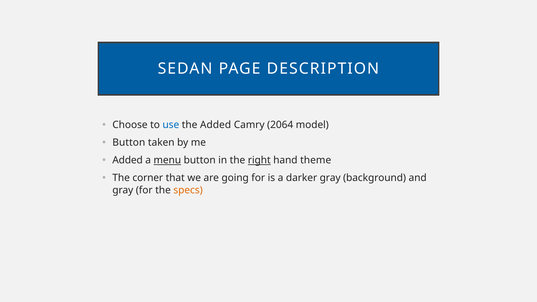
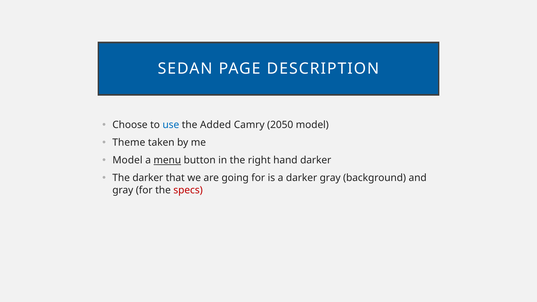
2064: 2064 -> 2050 (280, 125)
Button: Button -> Theme (129, 143)
Added: Added -> Model (127, 160)
right underline: present -> none (259, 160)
hand theme: theme -> darker (316, 160)
The corner: corner -> darker (148, 178)
specs colour: orange -> red (188, 190)
